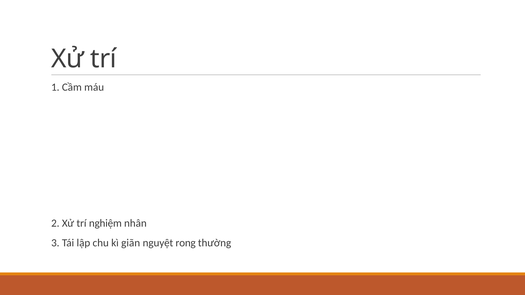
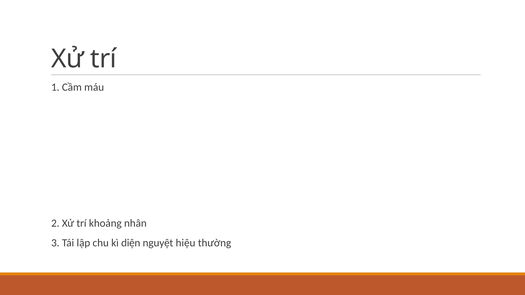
nghiệm: nghiệm -> khoảng (105, 224)
giãn: giãn -> diện (131, 243)
rong: rong -> hiệu (186, 243)
